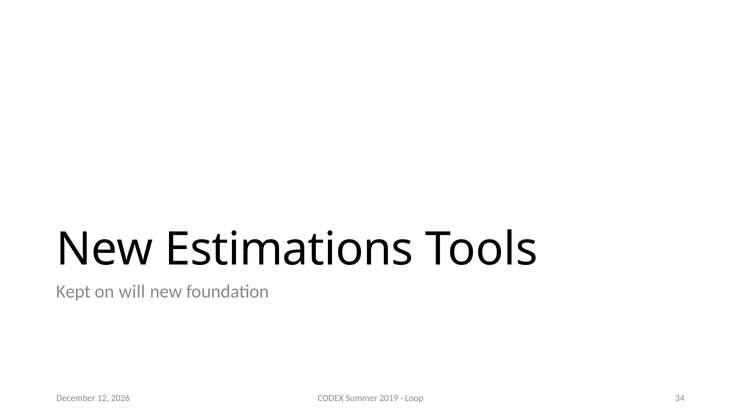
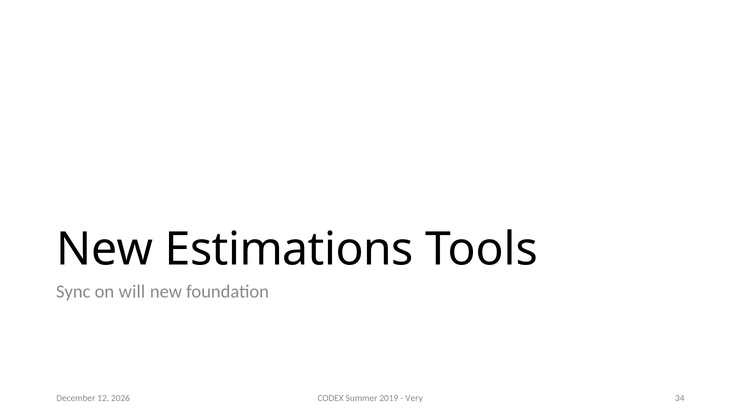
Kept: Kept -> Sync (73, 292)
Loop: Loop -> Very (414, 398)
